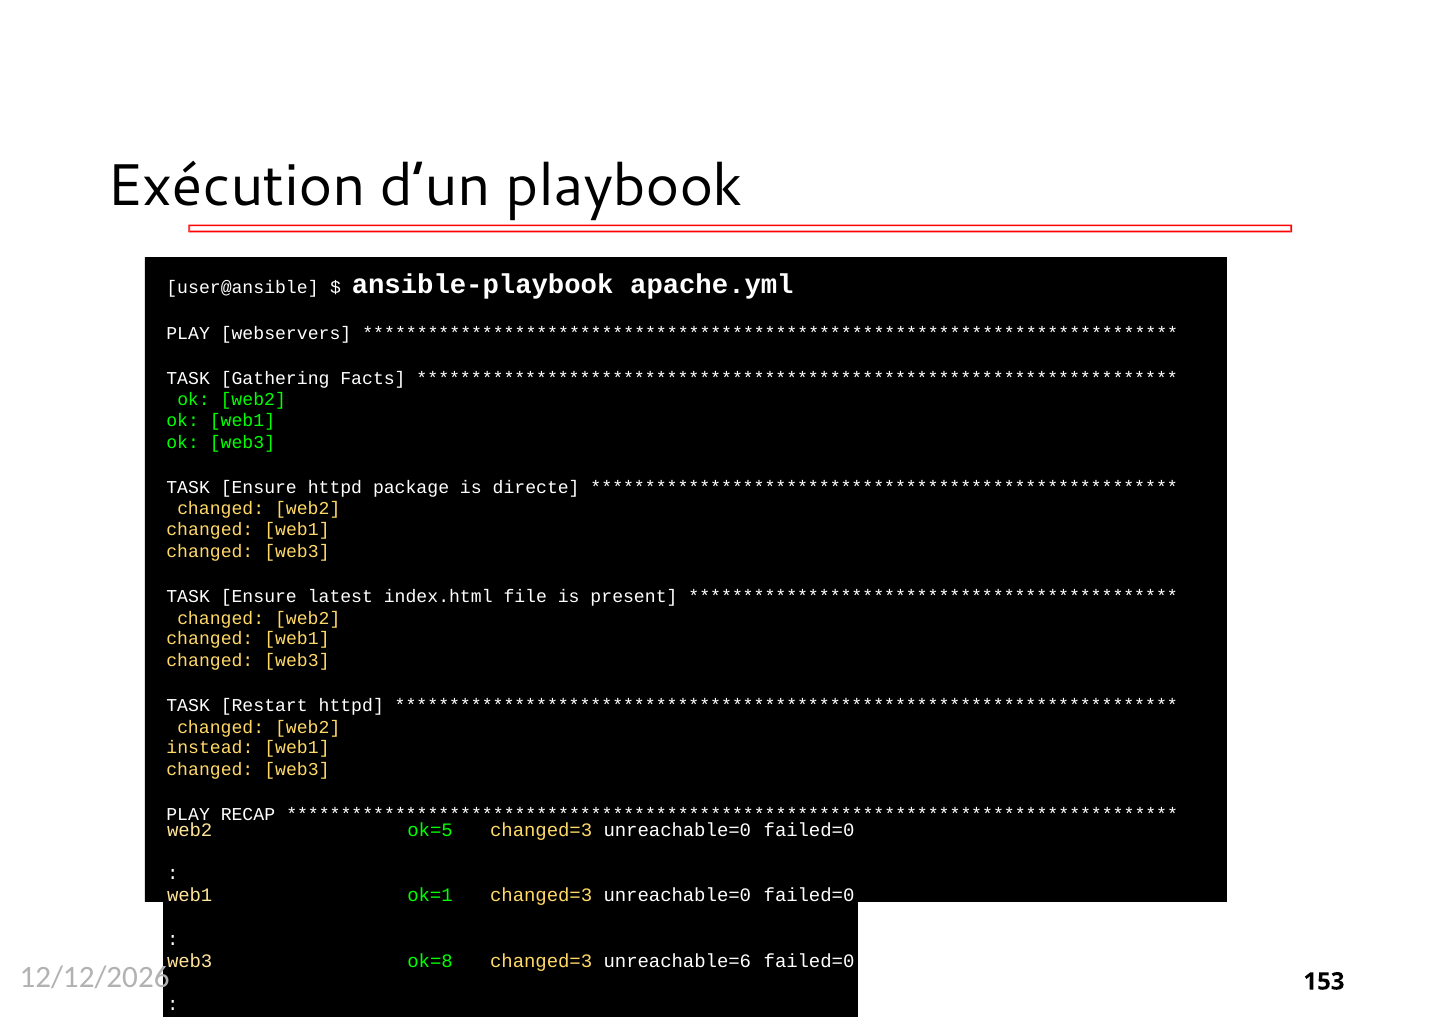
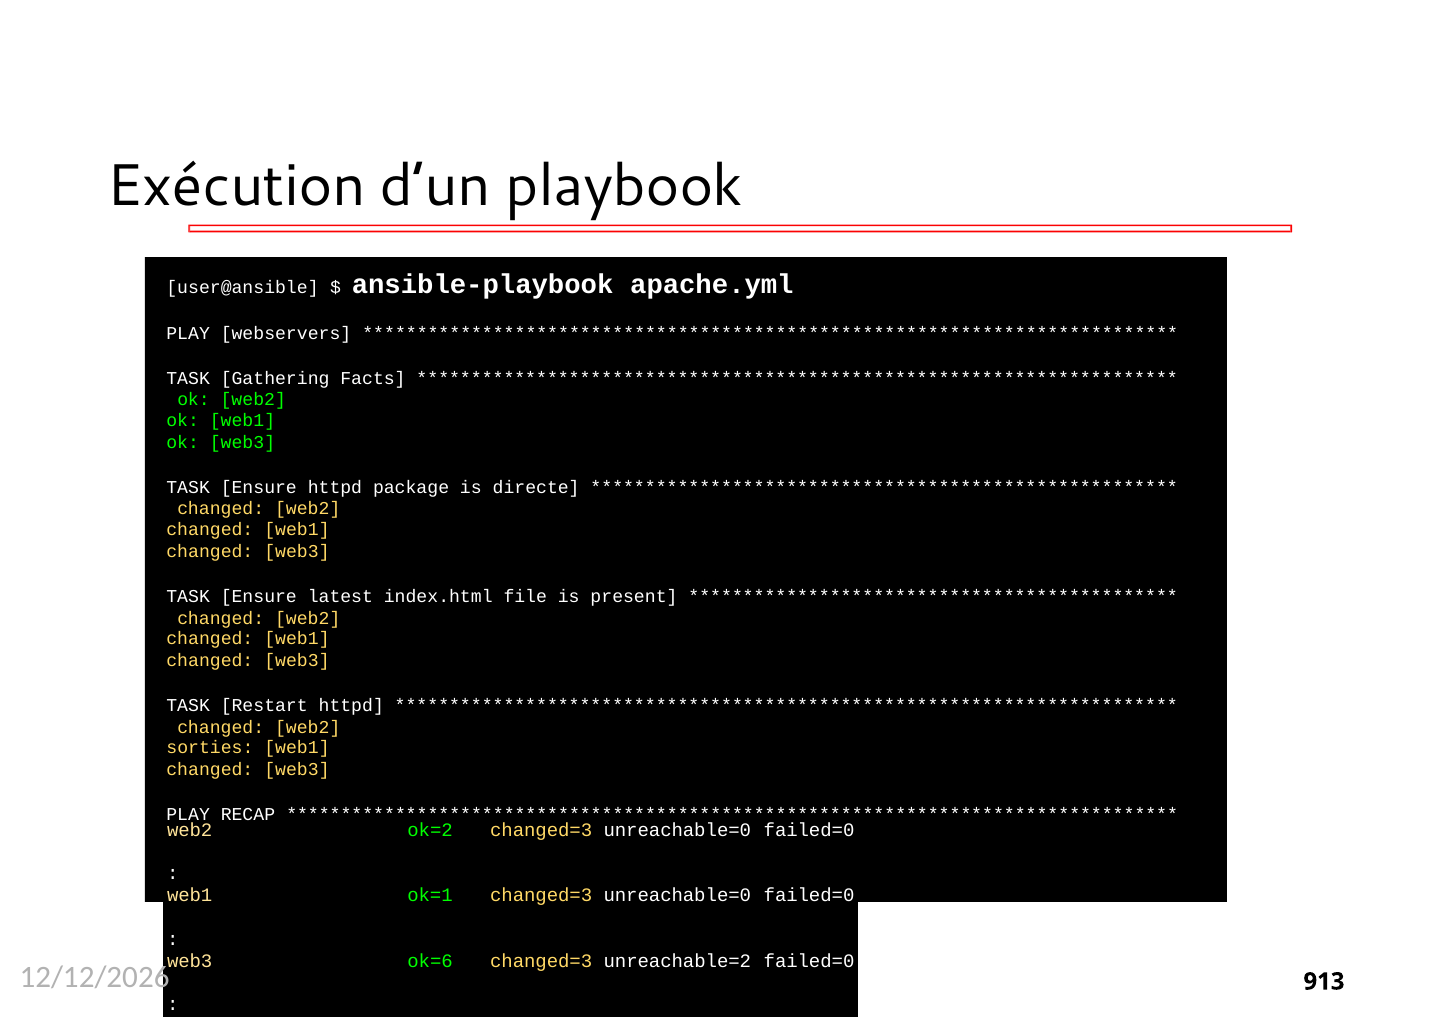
instead: instead -> sorties (210, 748)
ok=5: ok=5 -> ok=2 (430, 830)
ok=8: ok=8 -> ok=6 (430, 961)
unreachable=6: unreachable=6 -> unreachable=2 (677, 961)
153: 153 -> 913 (1324, 982)
